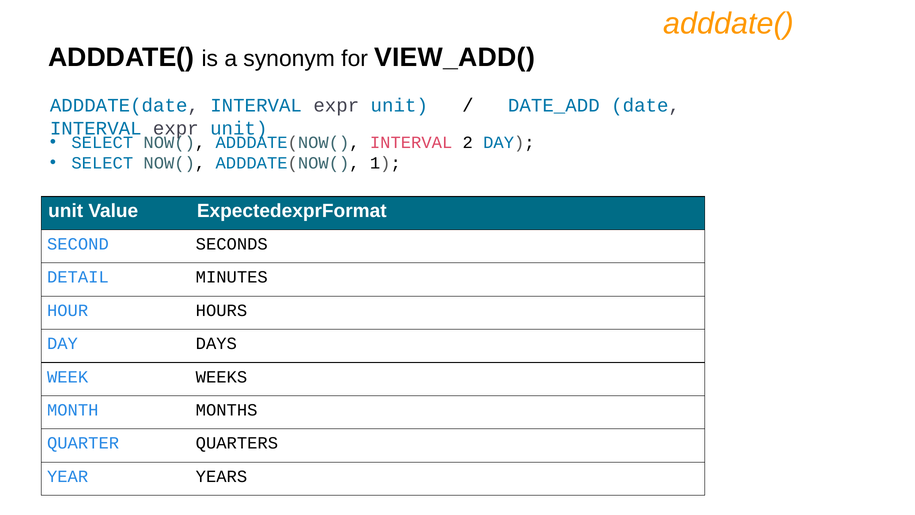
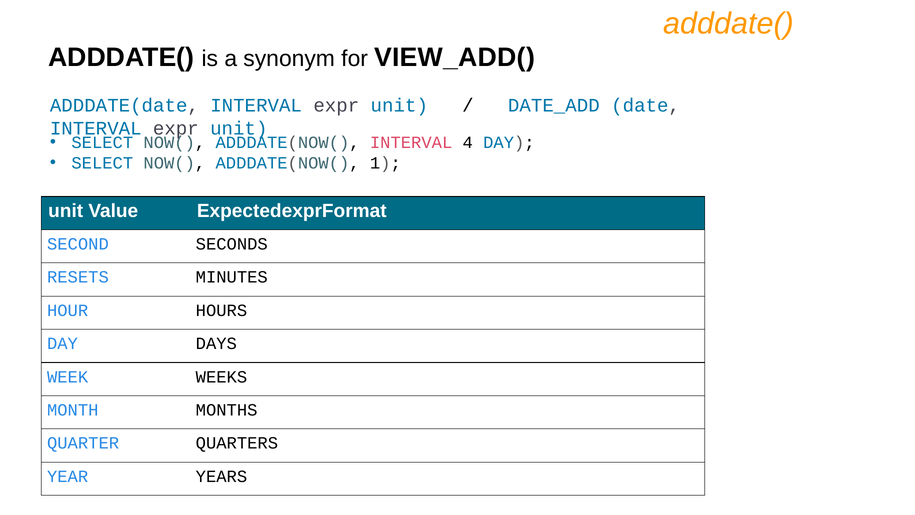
2: 2 -> 4 (468, 142)
DETAIL: DETAIL -> RESETS (78, 277)
